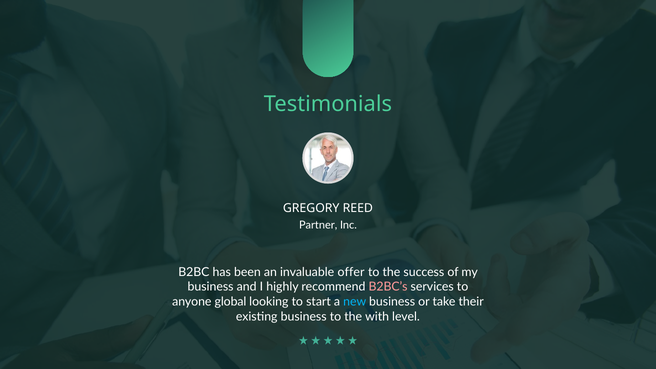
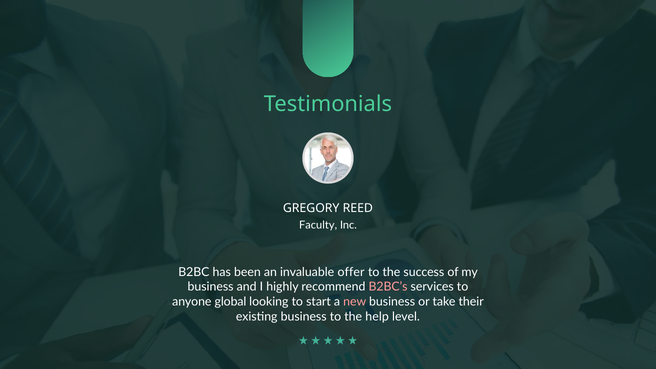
Partner: Partner -> Faculty (318, 225)
new colour: light blue -> pink (355, 302)
with: with -> help (377, 316)
